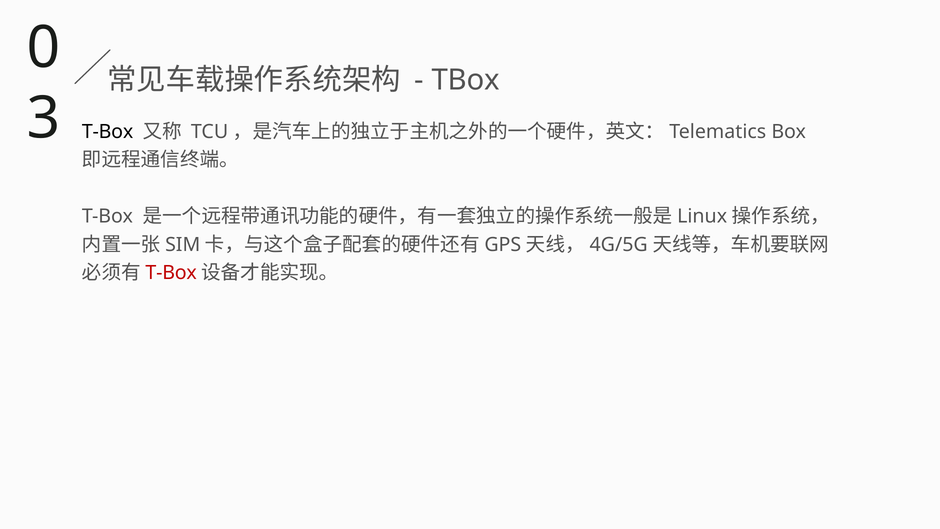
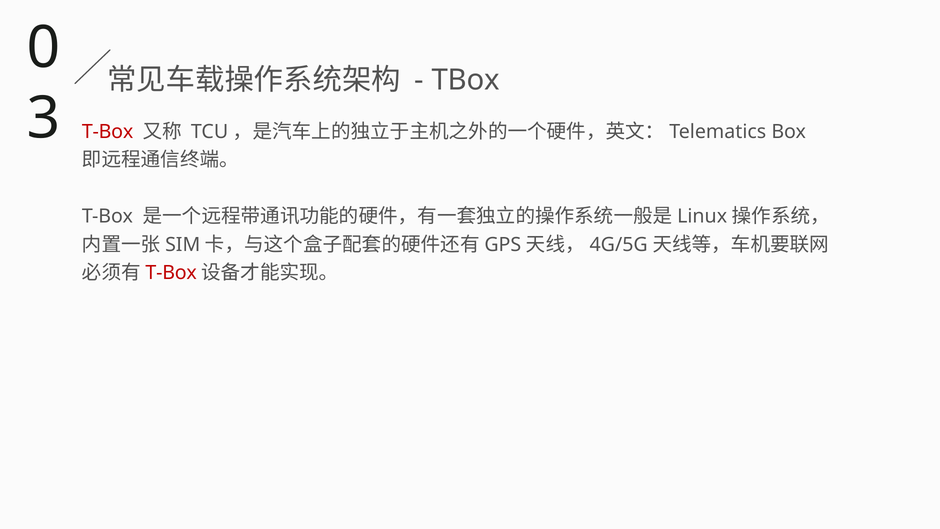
T-Box colour: black -> red (108, 132)
